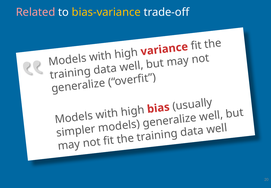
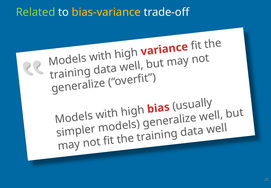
Related colour: pink -> light green (36, 12)
